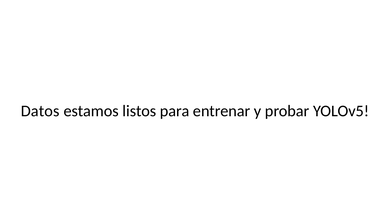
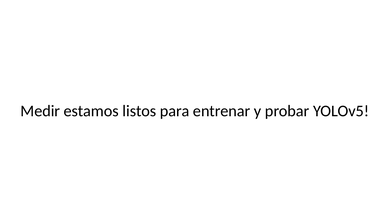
Datos: Datos -> Medir (40, 111)
